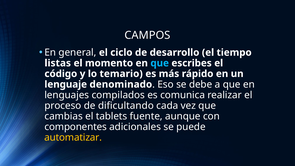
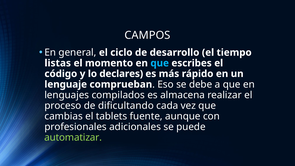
temario: temario -> declares (121, 74)
denominado: denominado -> comprueban (121, 84)
comunica: comunica -> almacena (183, 95)
componentes: componentes -> profesionales (76, 127)
automatizar colour: yellow -> light green (73, 138)
